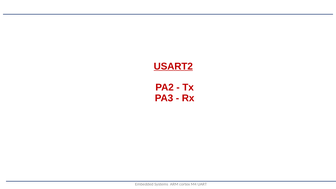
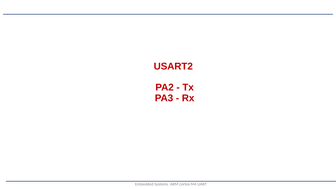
USART2 underline: present -> none (173, 66)
